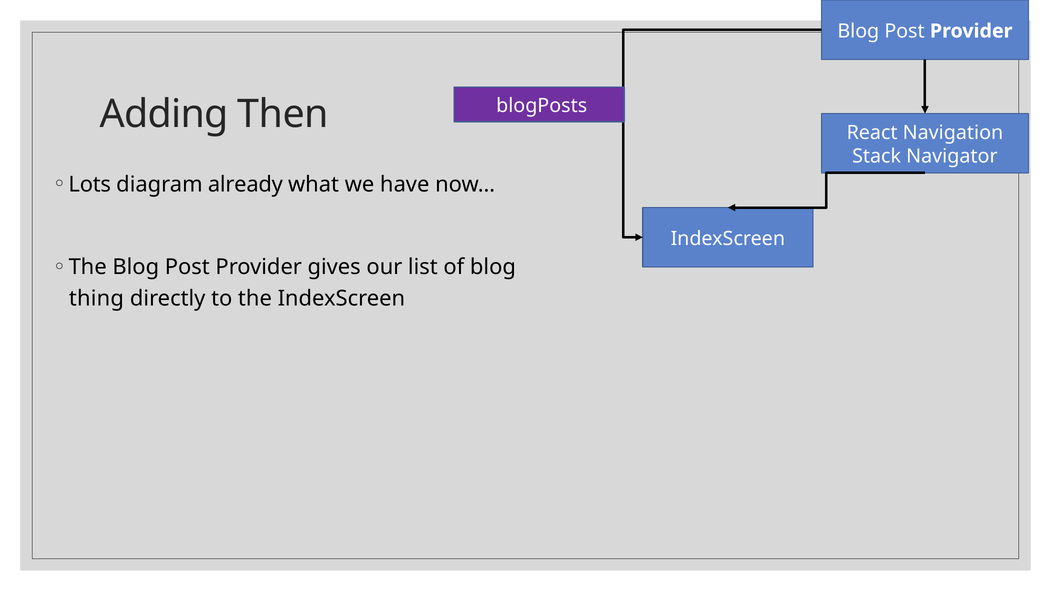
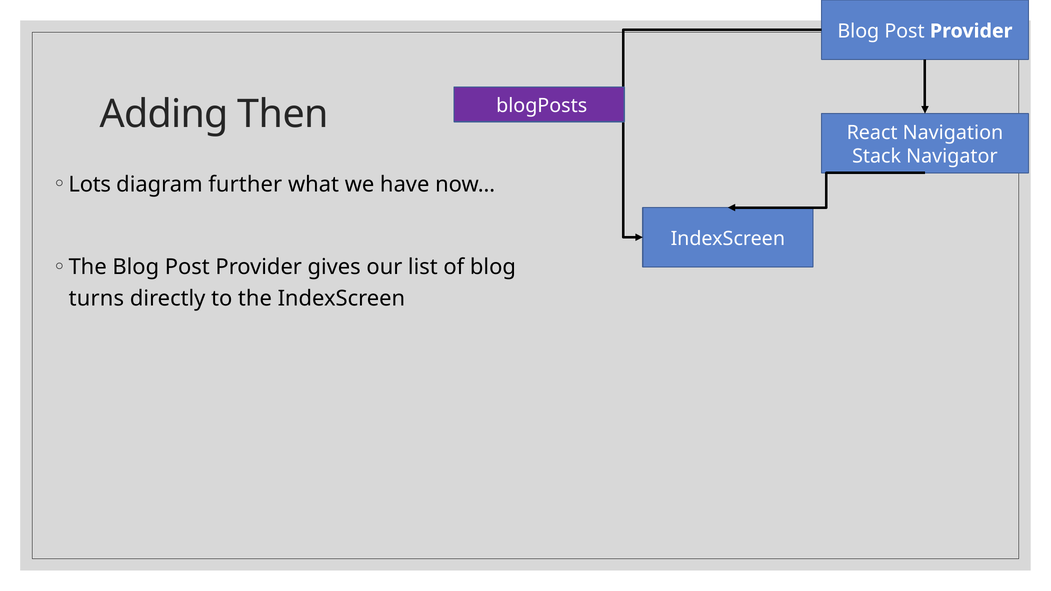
already: already -> further (245, 184)
thing: thing -> turns (96, 299)
